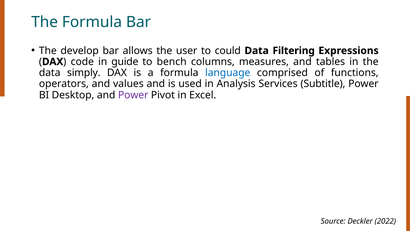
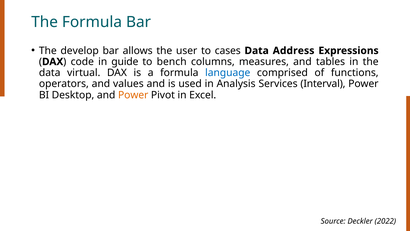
could: could -> cases (228, 51)
Filtering: Filtering -> Address (294, 51)
simply: simply -> virtual (84, 73)
Subtitle: Subtitle -> Interval (323, 84)
Power colour: purple -> orange (133, 95)
